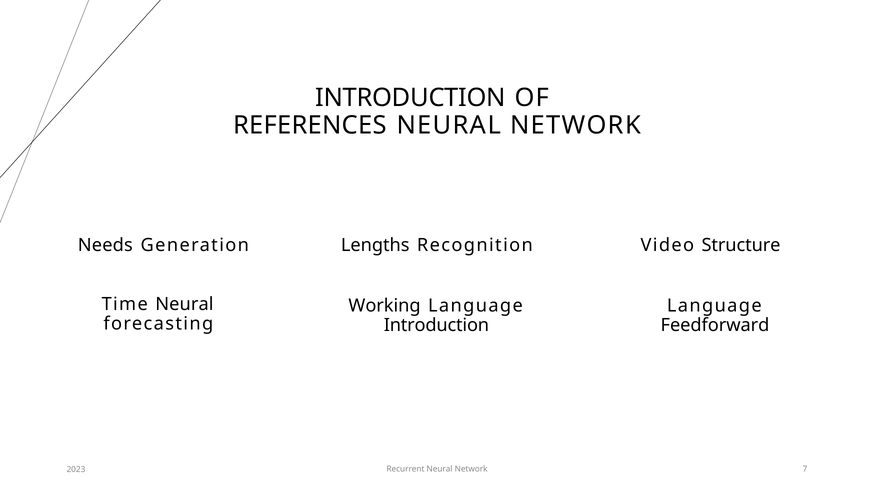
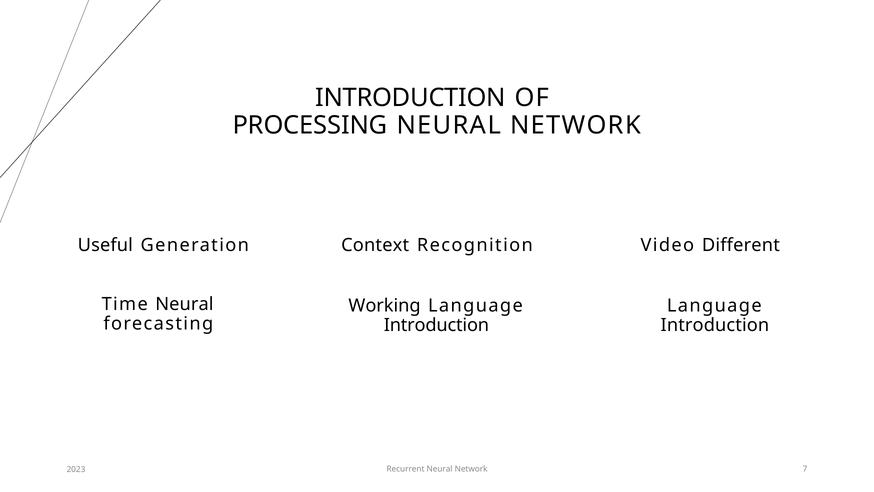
REFERENCES: REFERENCES -> PROCESSING (310, 125)
Needs: Needs -> Useful (105, 245)
Lengths: Lengths -> Context (375, 245)
Structure: Structure -> Different (741, 245)
Feedforward: Feedforward -> Introduction (715, 325)
